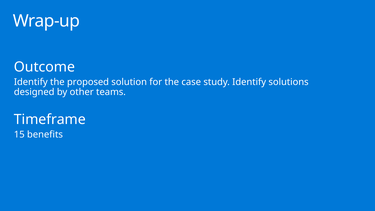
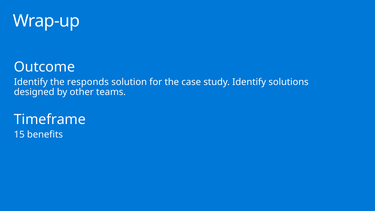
proposed: proposed -> responds (88, 82)
